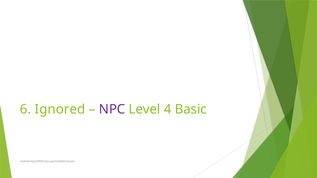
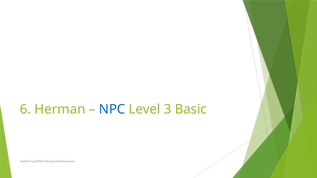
Ignored: Ignored -> Herman (60, 110)
NPC colour: purple -> blue (112, 110)
4: 4 -> 3 (168, 110)
